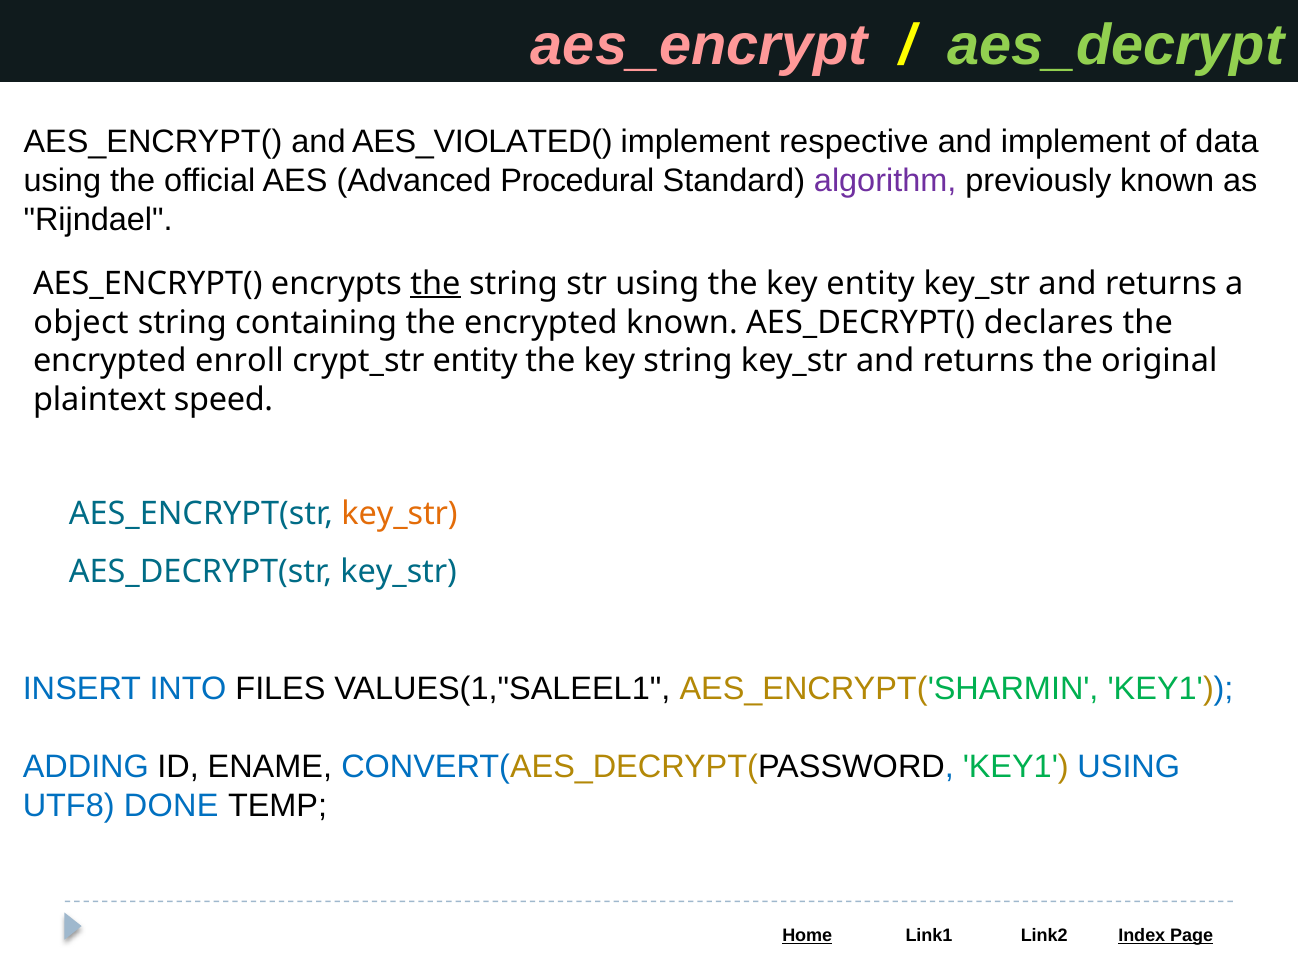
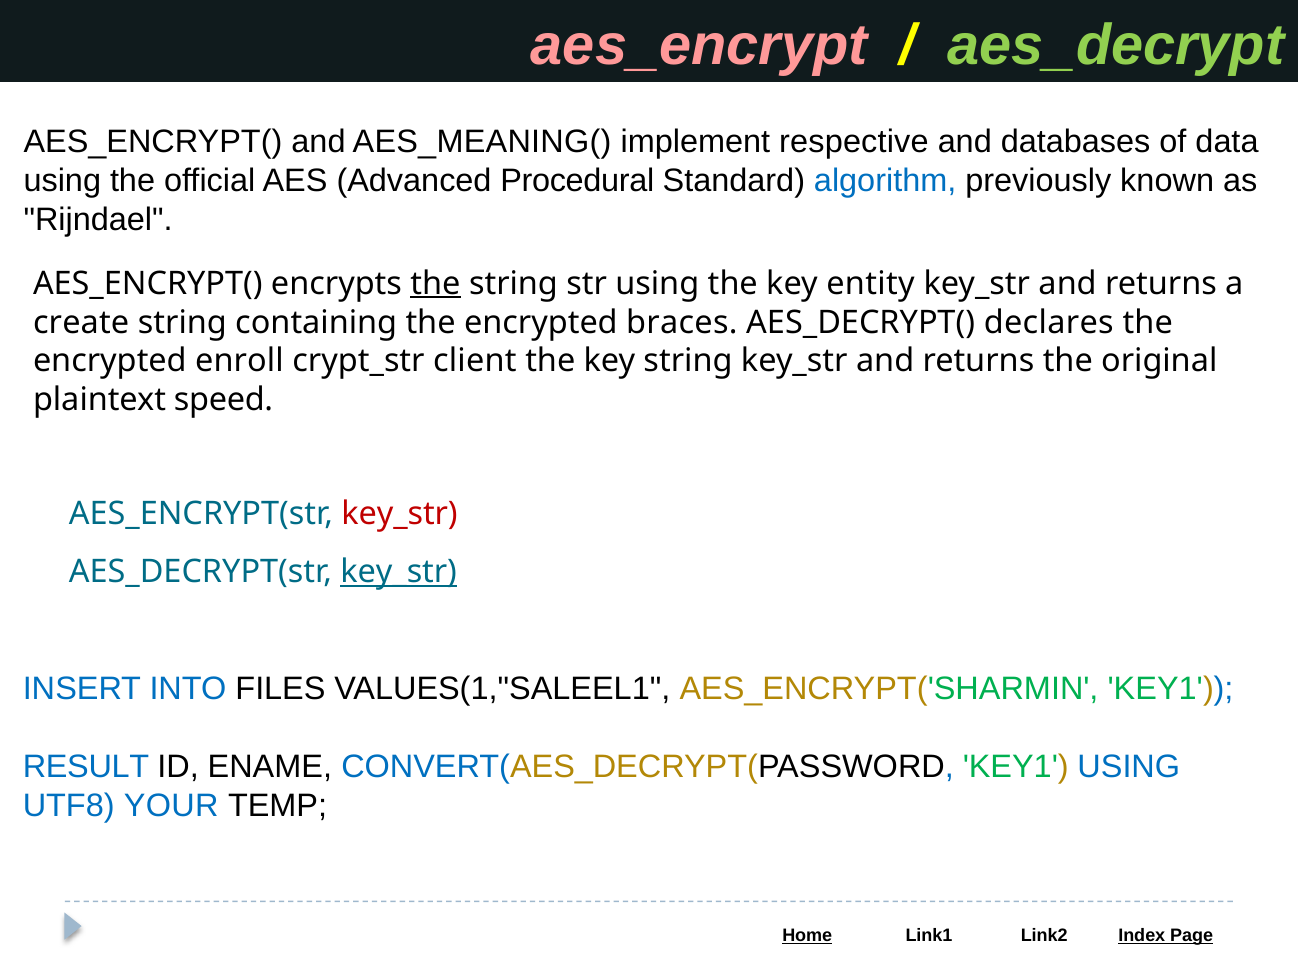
AES_VIOLATED(: AES_VIOLATED( -> AES_MEANING( (482, 142)
and implement: implement -> databases (1076, 142)
algorithm colour: purple -> blue (885, 181)
object: object -> create (81, 323)
encrypted known: known -> braces (682, 323)
crypt_str entity: entity -> client (475, 361)
key_str colour: orange -> red (400, 514)
key_str underline: none -> present (399, 572)
ADDING: ADDING -> RESULT (86, 767)
DONE: DONE -> YOUR (171, 806)
